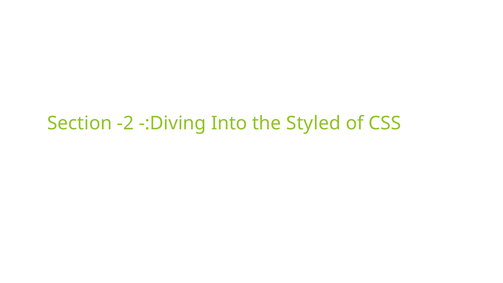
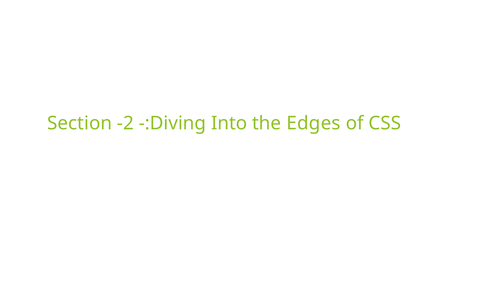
Styled: Styled -> Edges (313, 123)
